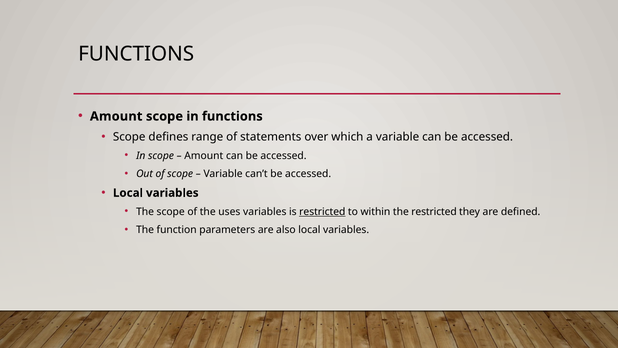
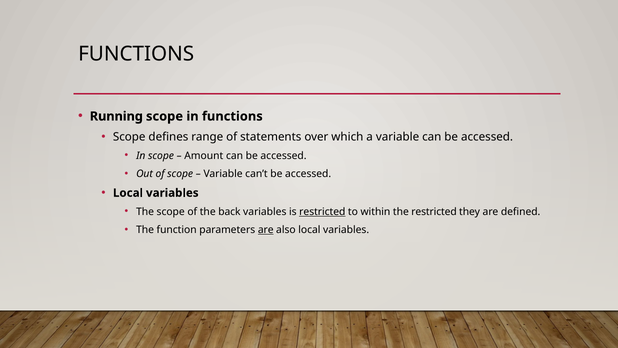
Amount: Amount -> Running (116, 116)
uses: uses -> back (229, 211)
are underline: none -> present (266, 229)
